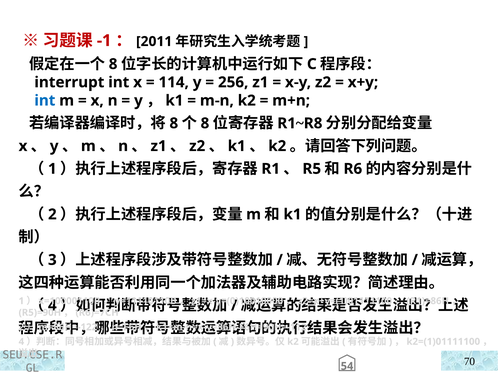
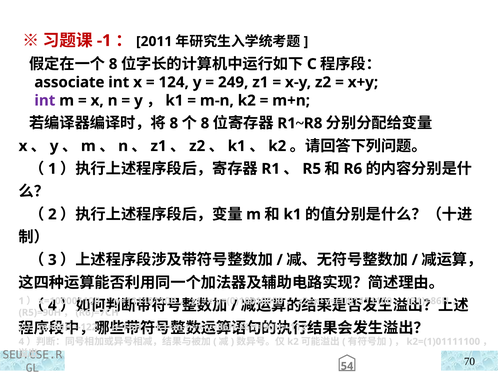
interrupt: interrupt -> associate (69, 82)
114: 114 -> 124 (174, 82)
256: 256 -> 249 (233, 82)
int colour: blue -> purple (45, 101)
